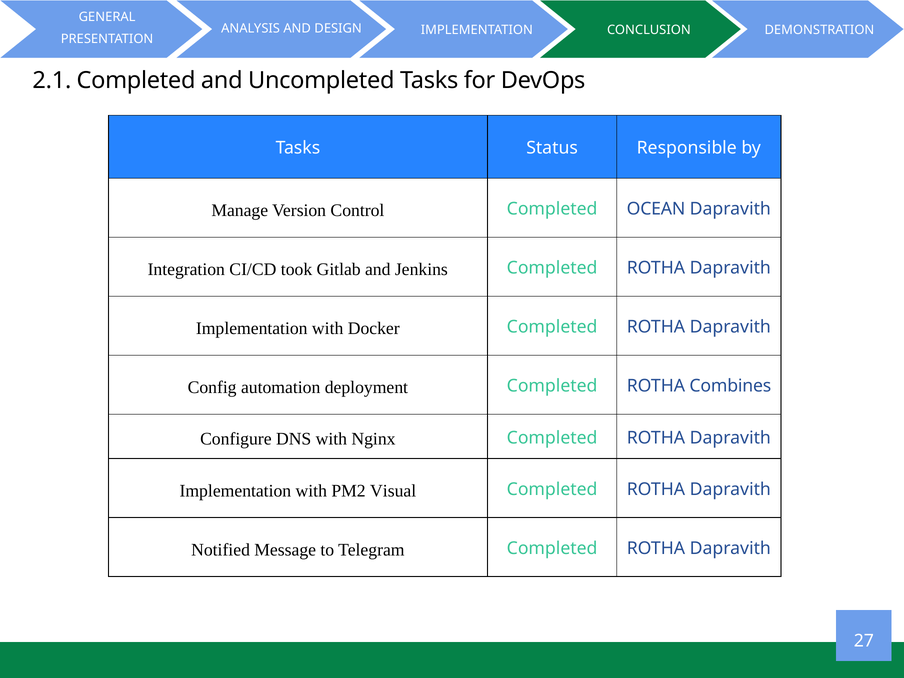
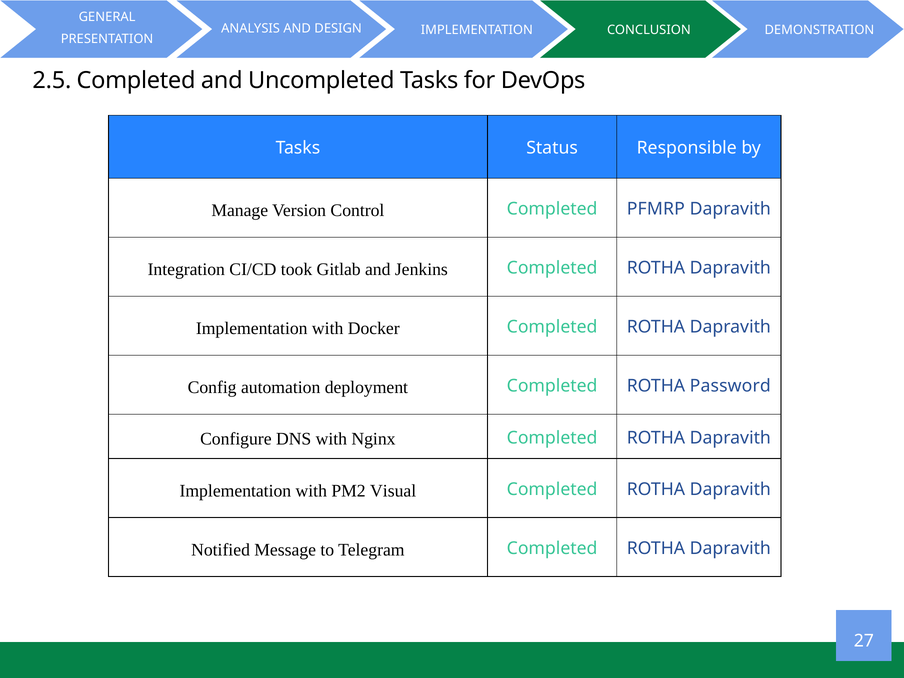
2.1: 2.1 -> 2.5 (52, 80)
OCEAN: OCEAN -> PFMRP (656, 209)
Combines: Combines -> Password (730, 386)
